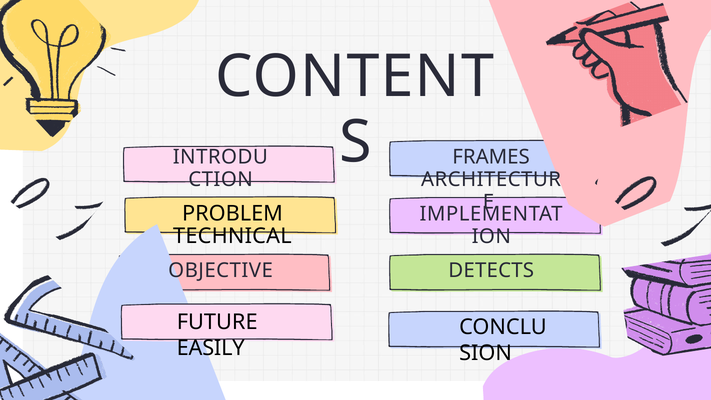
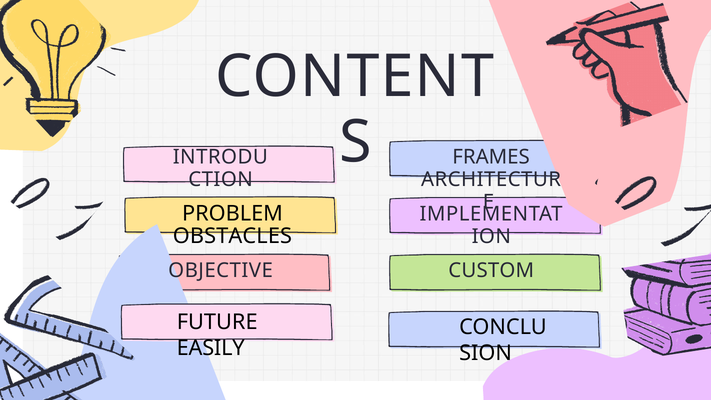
TECHNICAL: TECHNICAL -> OBSTACLES (232, 236)
DETECTS: DETECTS -> CUSTOM (491, 271)
